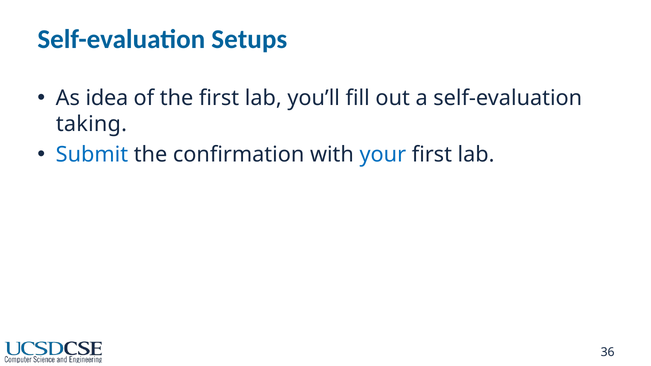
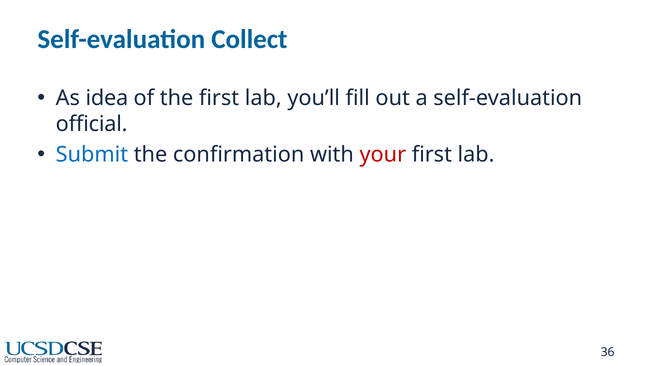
Setups: Setups -> Collect (249, 40)
taking: taking -> official (92, 124)
your colour: blue -> red (383, 155)
